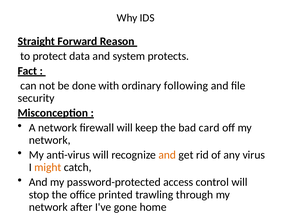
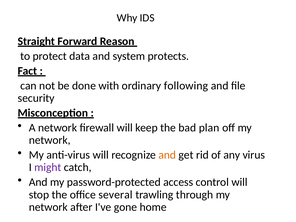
card: card -> plan (209, 128)
might colour: orange -> purple (48, 167)
printed: printed -> several (116, 195)
